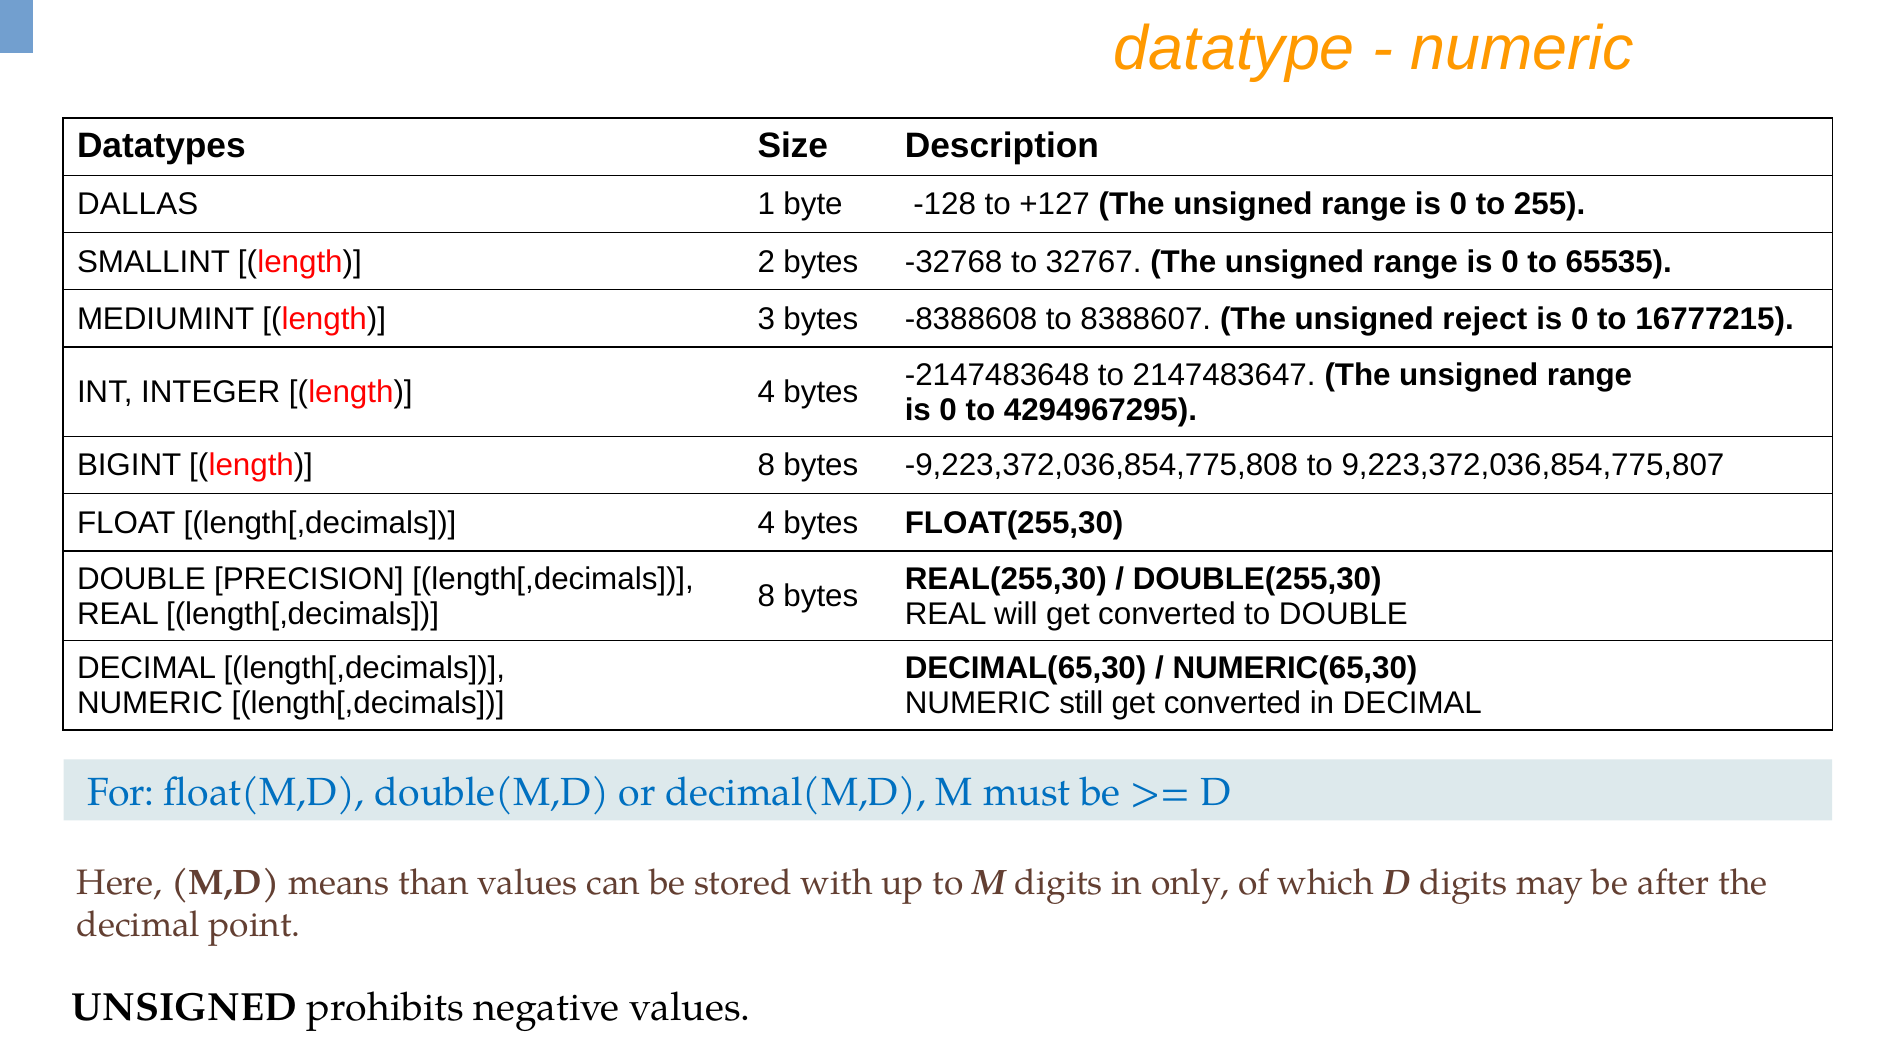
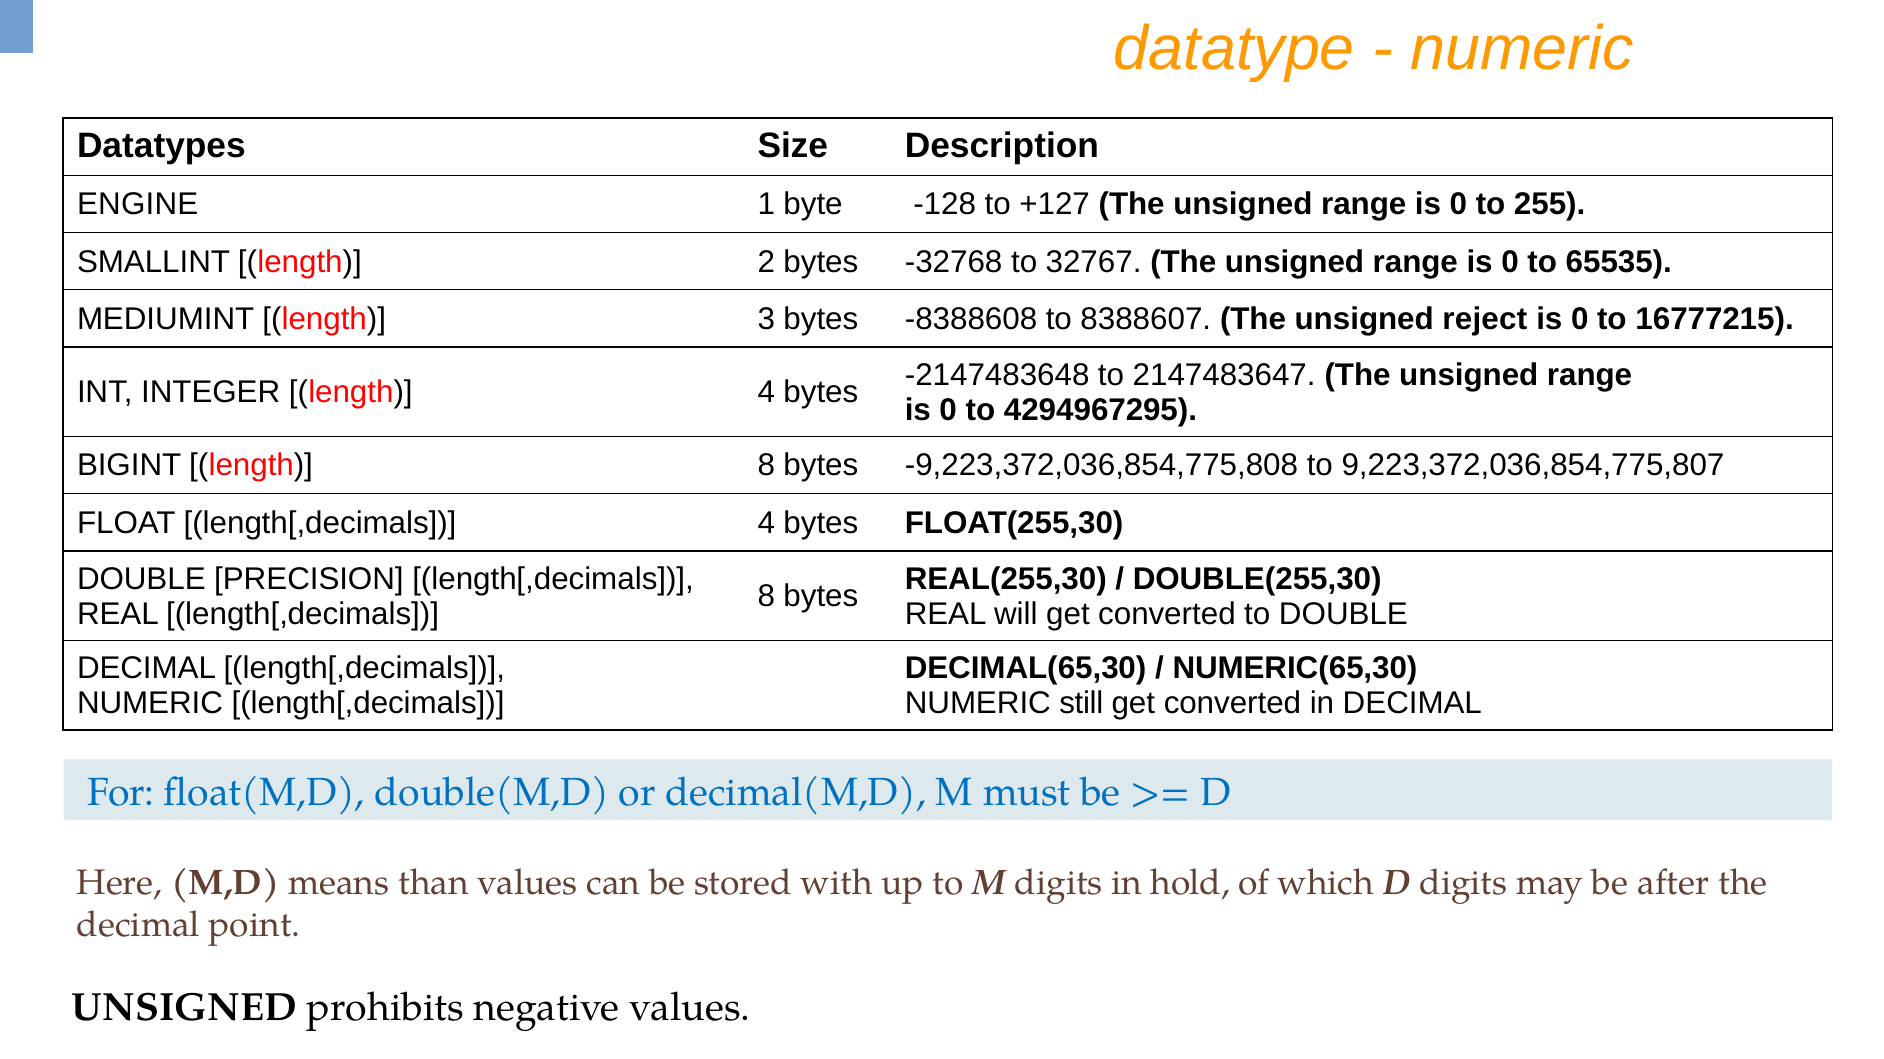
DALLAS: DALLAS -> ENGINE (138, 205)
only: only -> hold (1190, 883)
